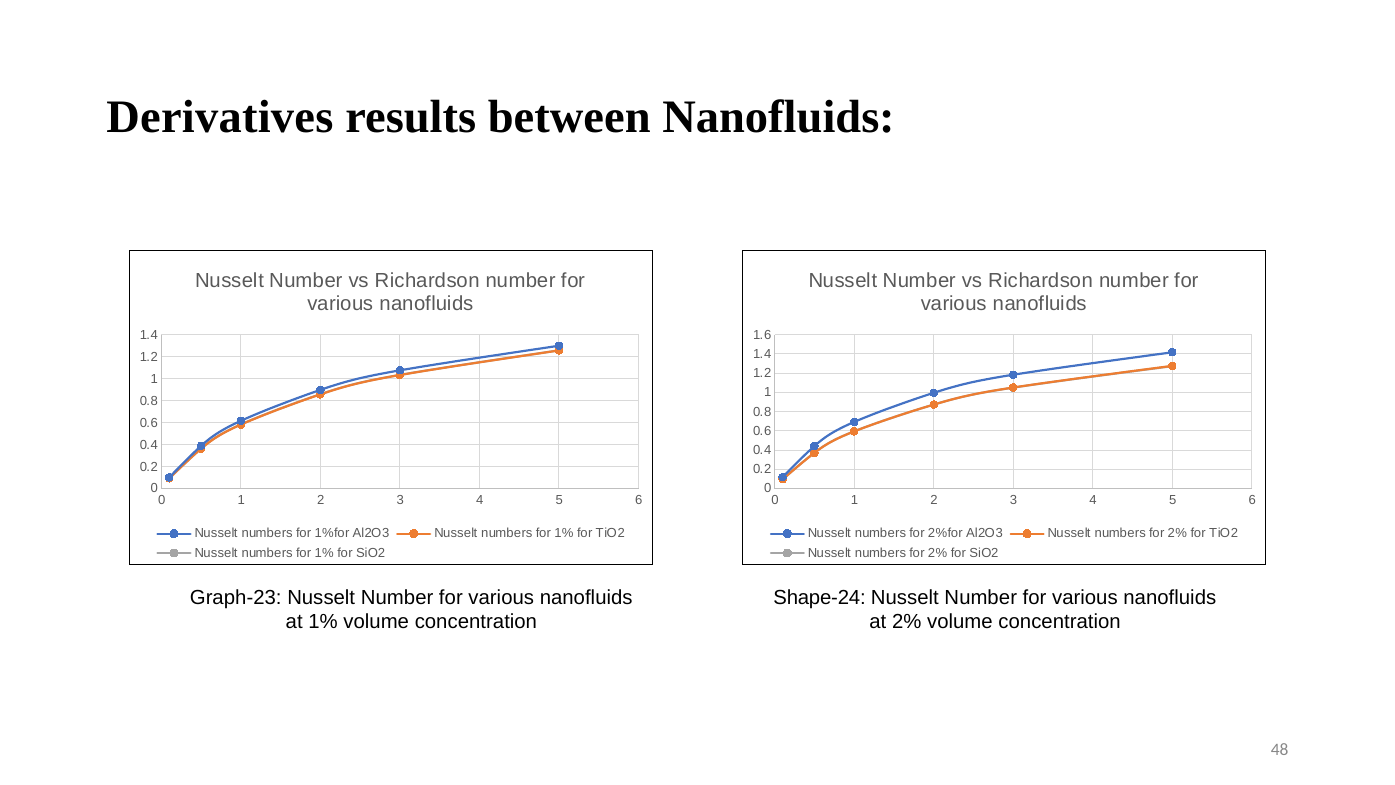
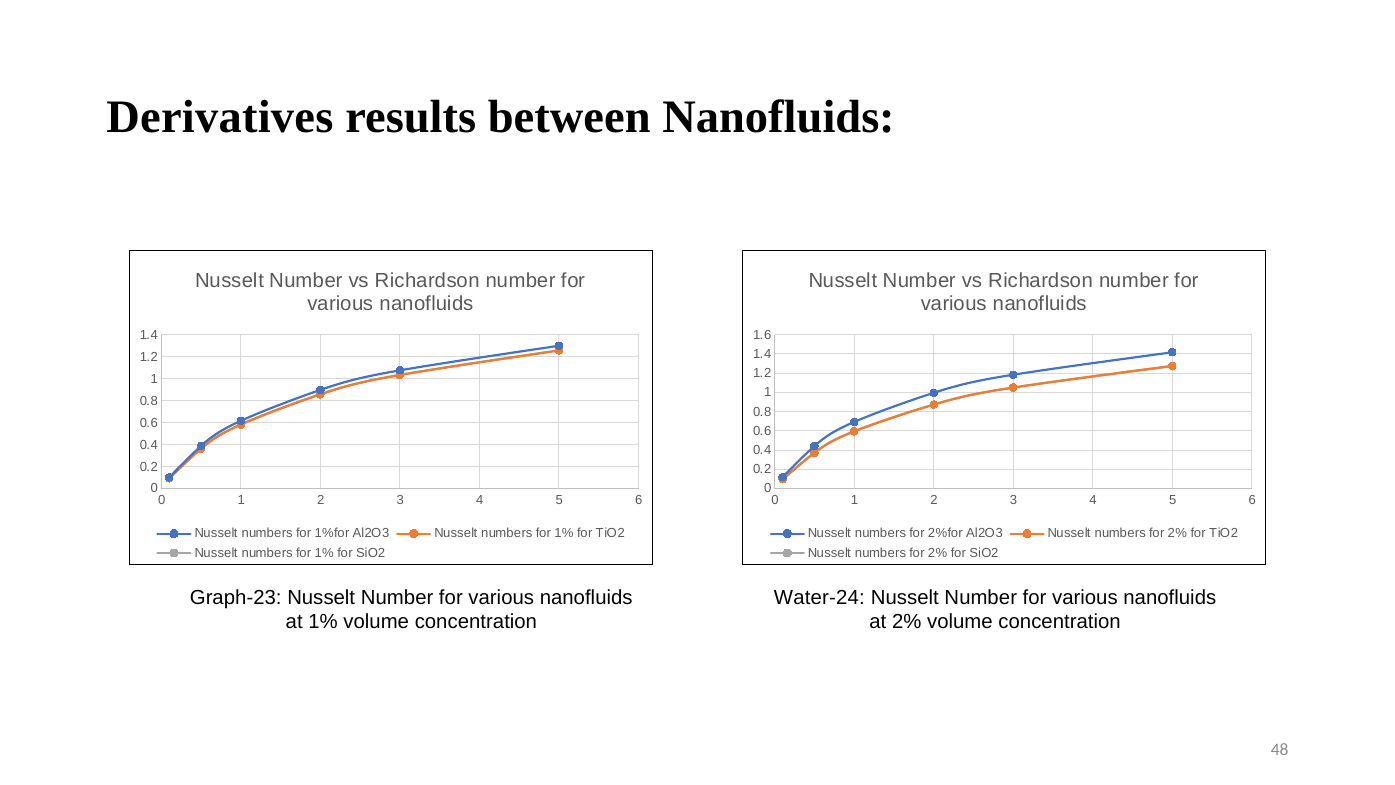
Shape-24: Shape-24 -> Water-24 (819, 597)
